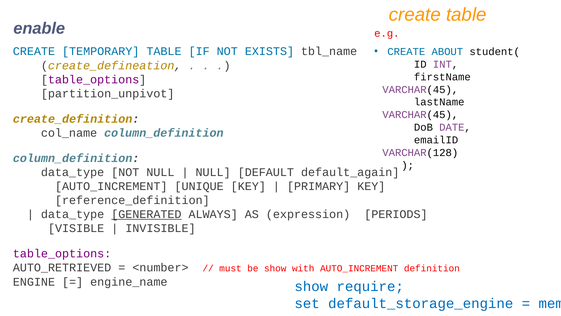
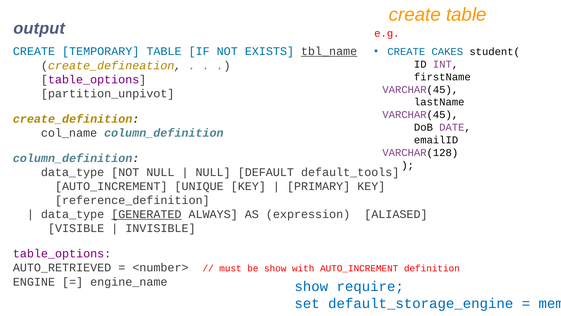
enable: enable -> output (39, 28)
ABOUT: ABOUT -> CAKES (447, 52)
tbl_name underline: none -> present (329, 51)
default_again: default_again -> default_tools (350, 172)
PERIODS: PERIODS -> ALIASED (396, 214)
